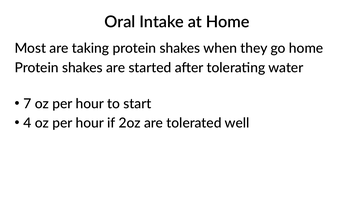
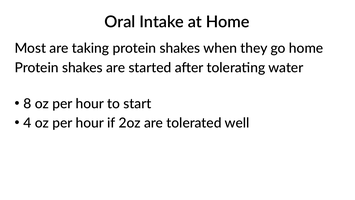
7: 7 -> 8 (27, 104)
